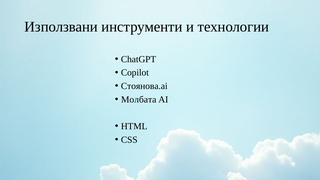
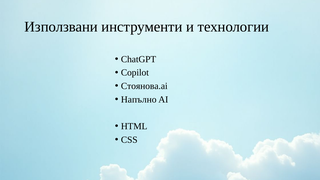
Молбата: Молбата -> Напълно (139, 99)
